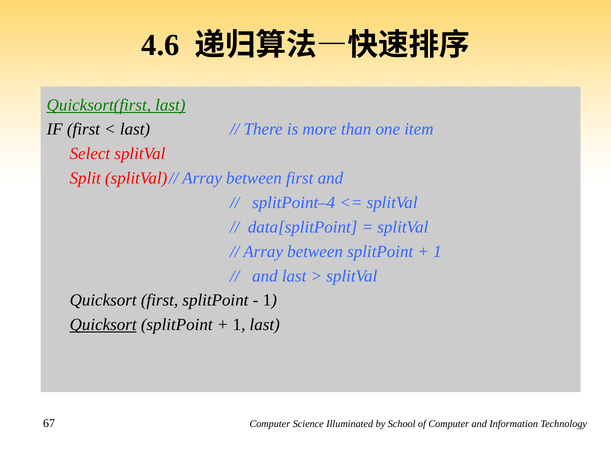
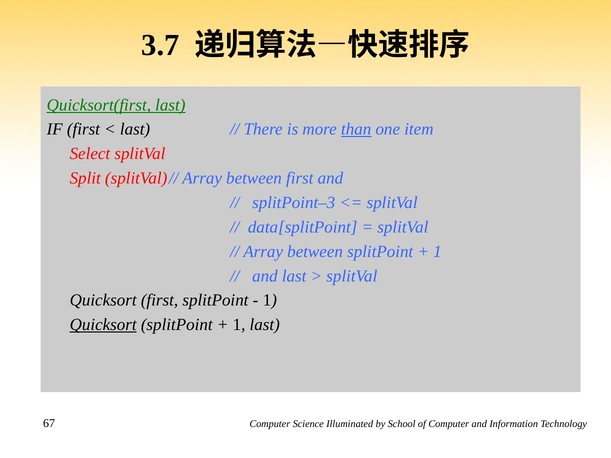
4.6: 4.6 -> 3.7 (160, 45)
than underline: none -> present (356, 129)
splitPoint–4: splitPoint–4 -> splitPoint–3 (294, 203)
